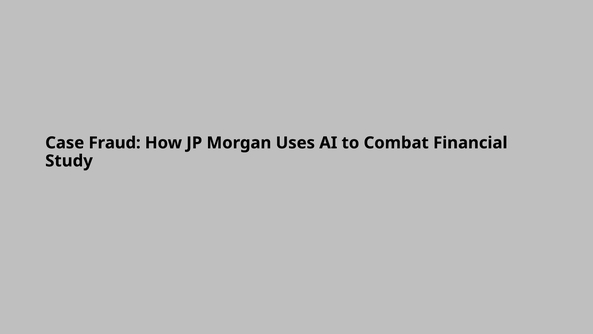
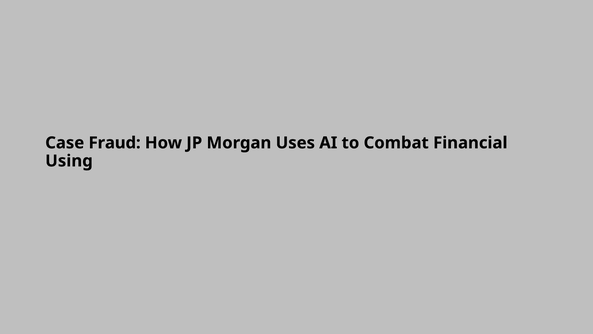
Study: Study -> Using (69, 161)
